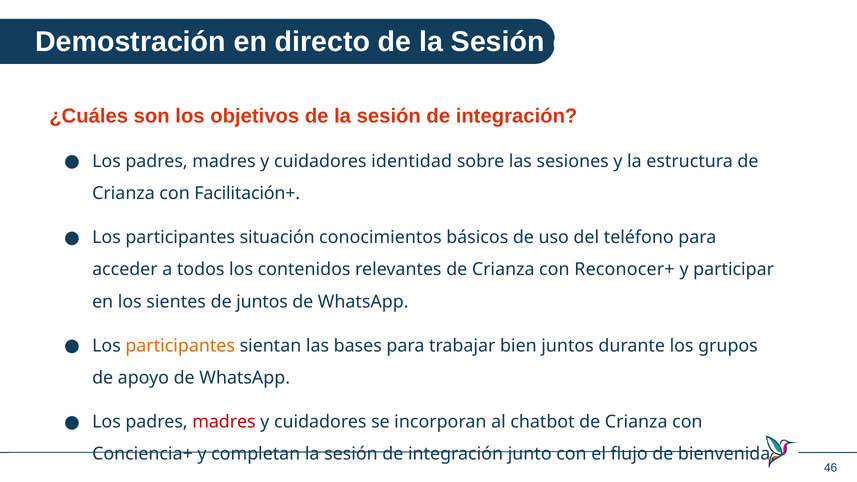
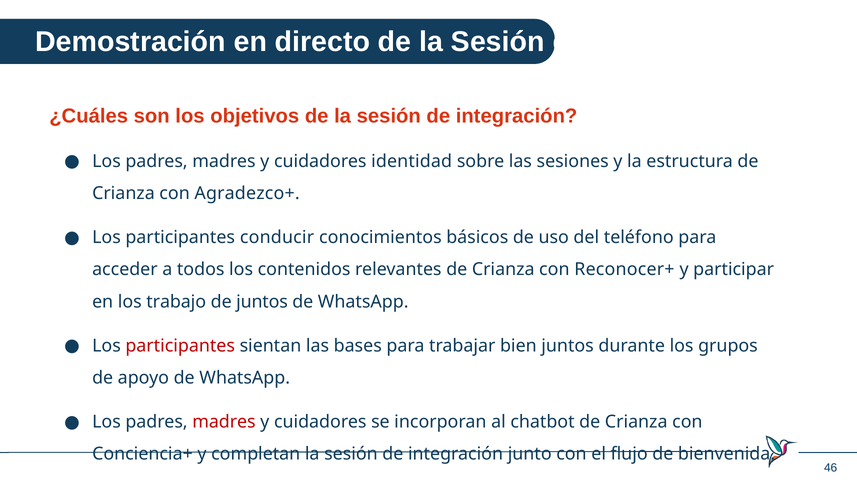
Facilitación+: Facilitación+ -> Agradezco+ (247, 193)
situación: situación -> conducir (277, 237)
sientes: sientes -> trabajo (176, 302)
participantes colour: orange -> red (180, 346)
